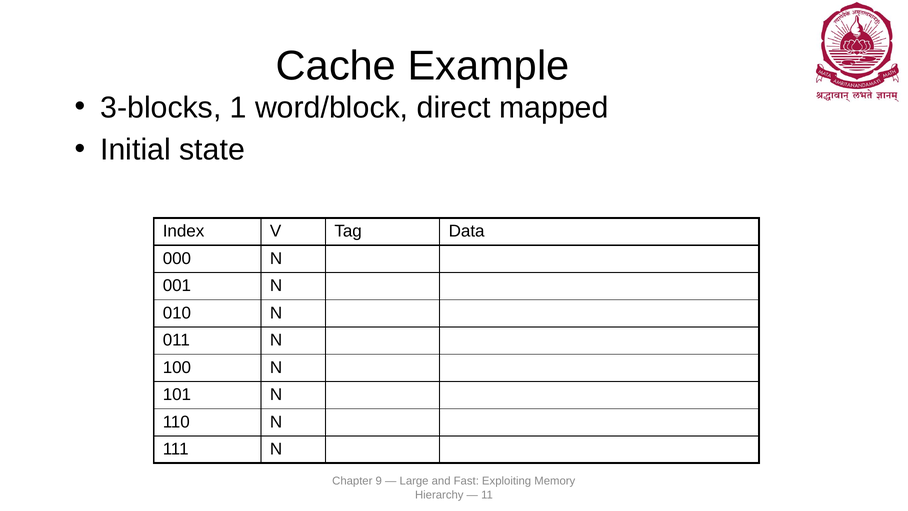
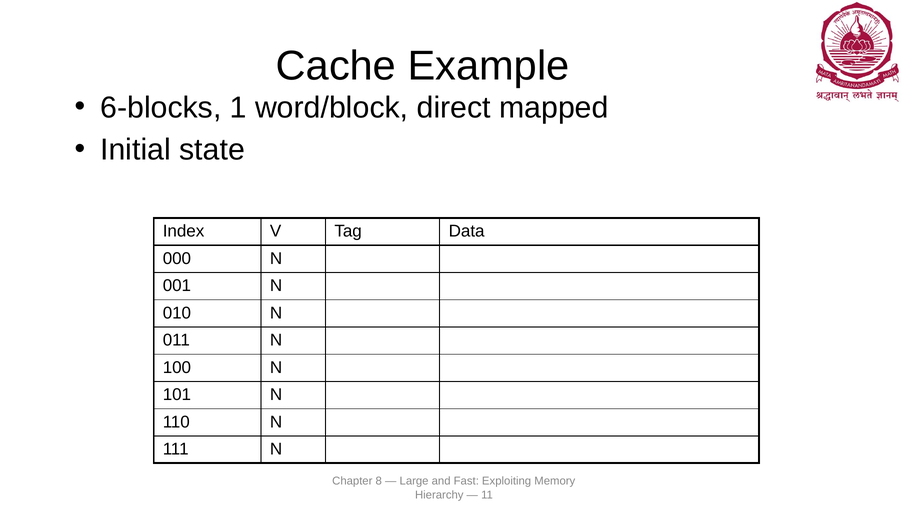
3-blocks: 3-blocks -> 6-blocks (161, 108)
9: 9 -> 8 (379, 481)
